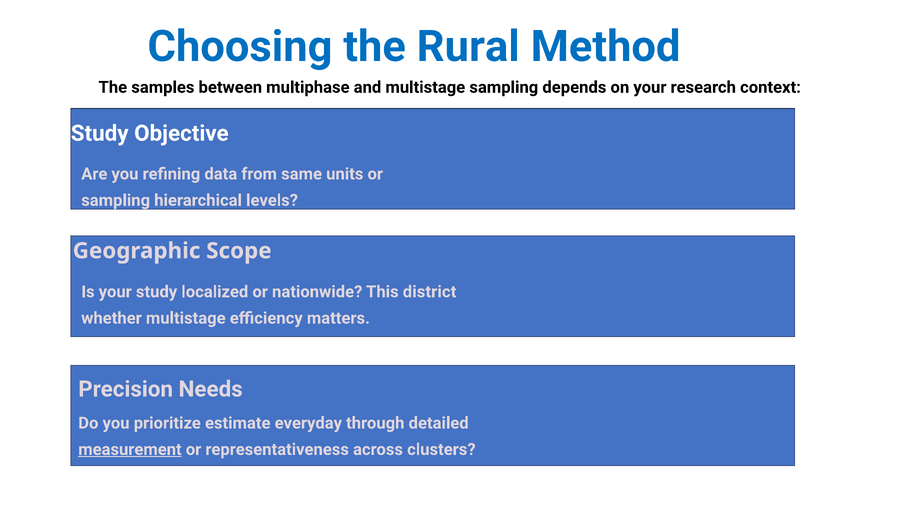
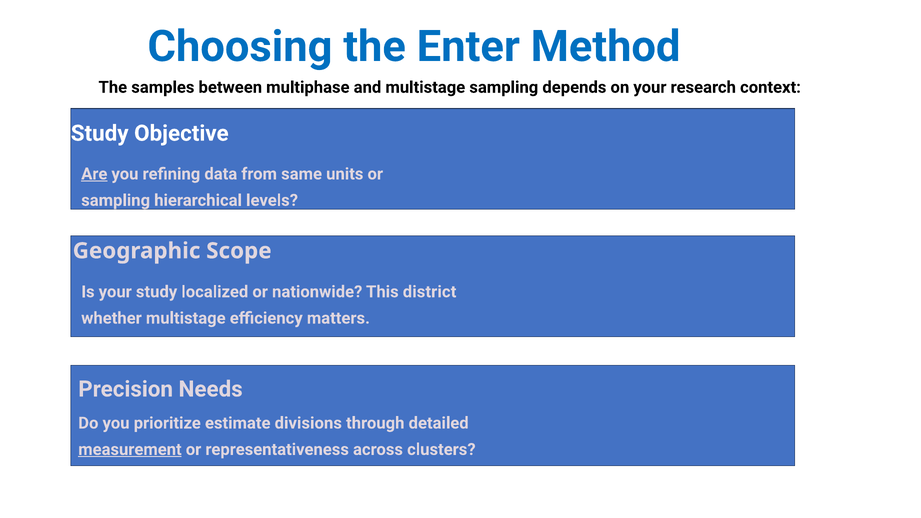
Rural: Rural -> Enter (468, 47)
Are underline: none -> present (94, 174)
everyday: everyday -> divisions (308, 423)
